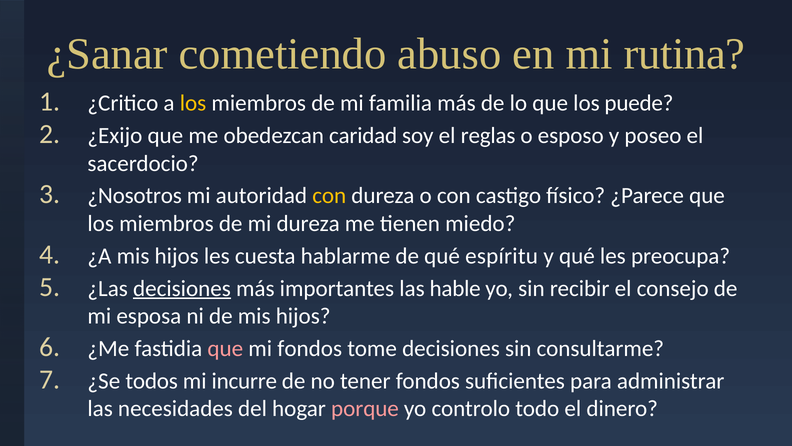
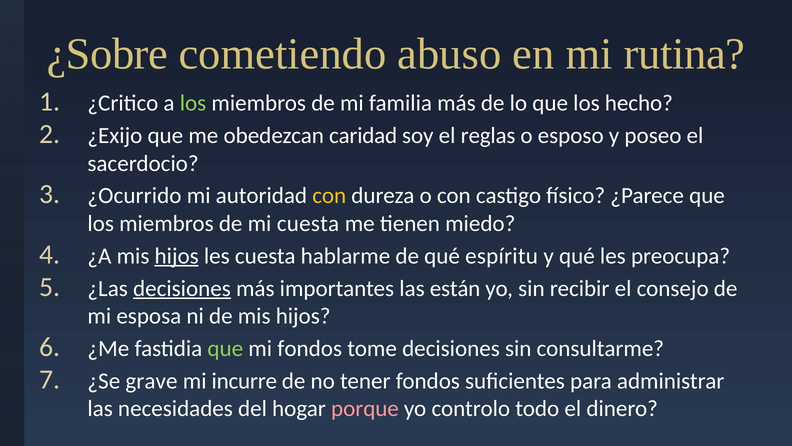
¿Sanar: ¿Sanar -> ¿Sobre (107, 54)
los colour: yellow -> light green (193, 103)
puede: puede -> hecho (639, 103)
¿Nosotros: ¿Nosotros -> ¿Ocurrido (135, 196)
mi dureza: dureza -> cuesta (308, 223)
hijos underline: none -> present (177, 256)
hable: hable -> están (455, 288)
que colour: pink -> light green (225, 348)
todos: todos -> grave (151, 381)
